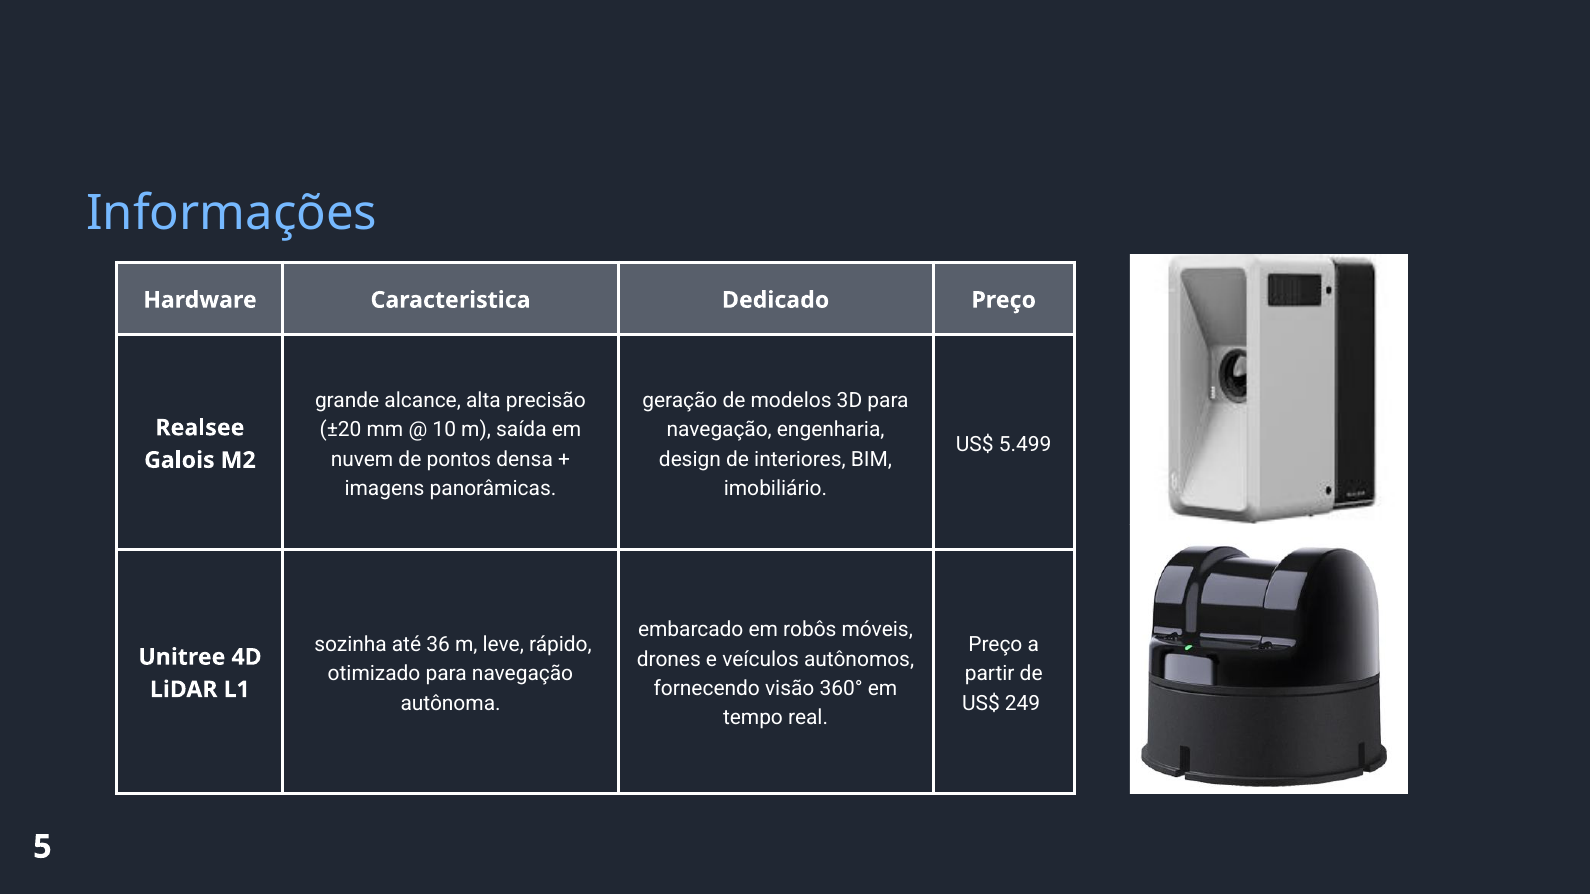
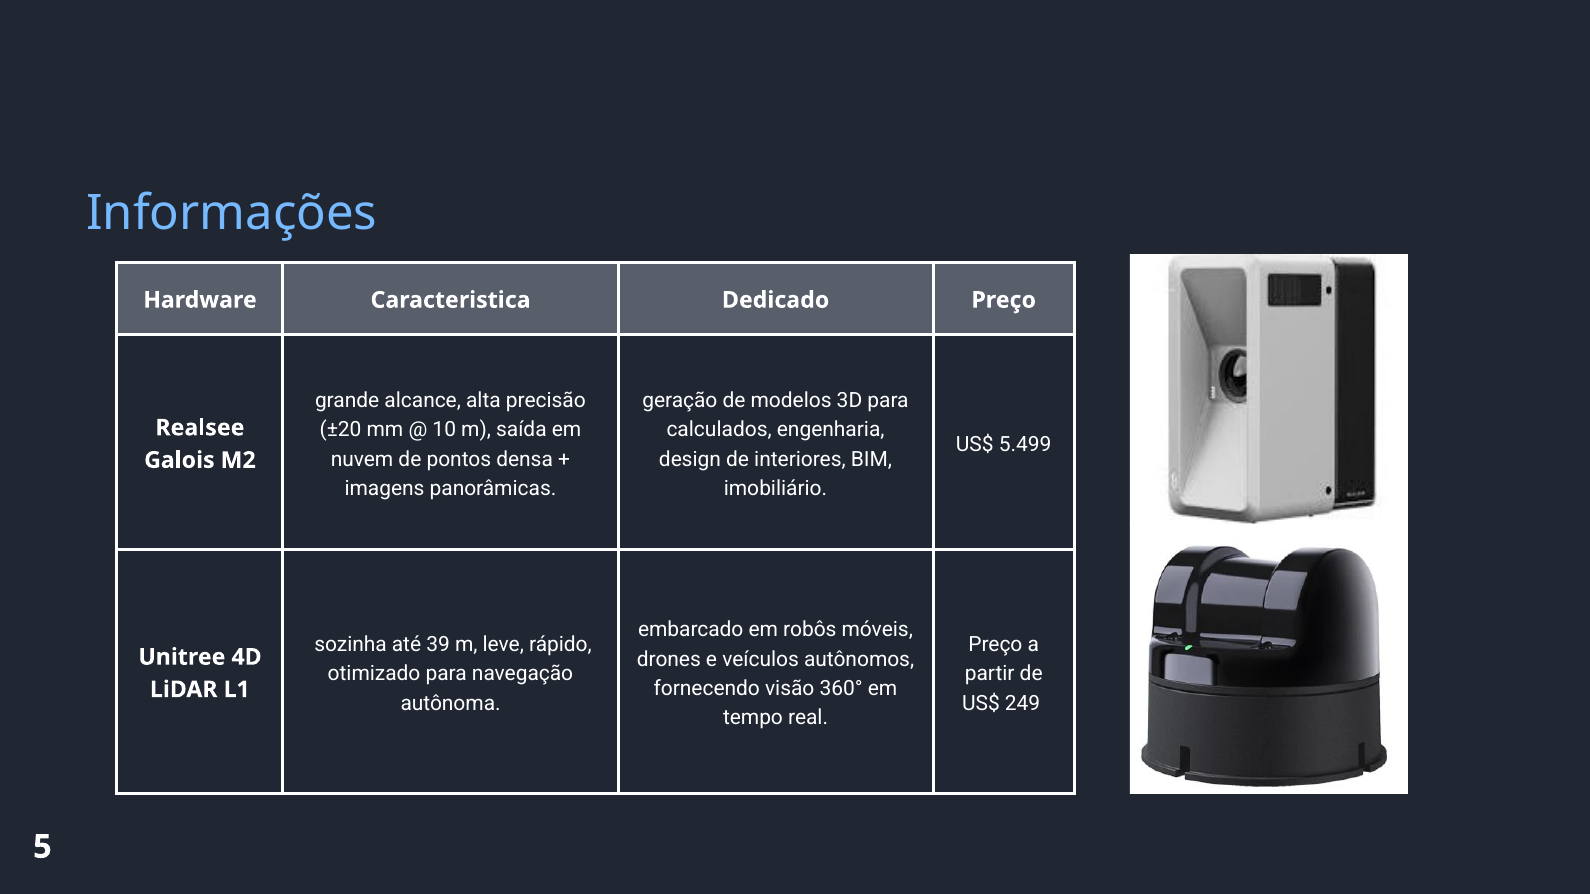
navegação: navegação -> calculados (719, 430)
36: 36 -> 39 (438, 645)
